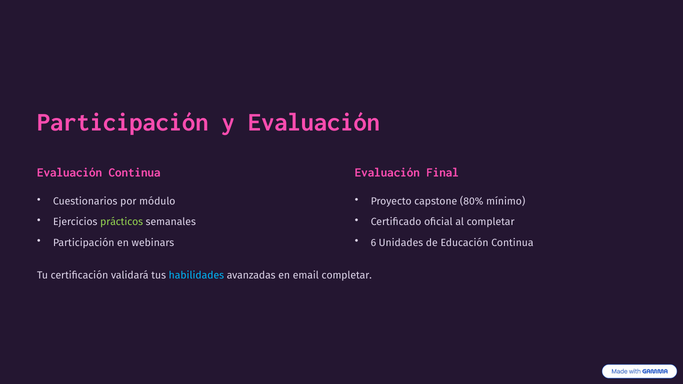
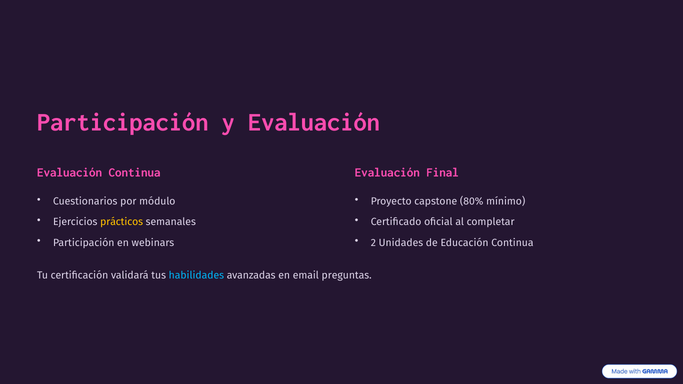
prácticos colour: light green -> yellow (122, 222)
6: 6 -> 2 (373, 243)
email completar: completar -> preguntas (347, 275)
